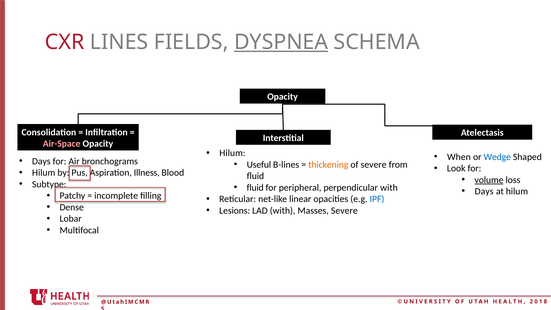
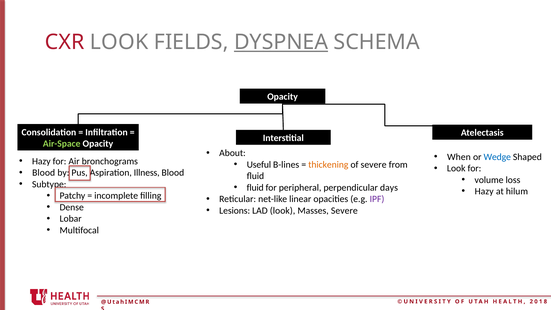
CXR LINES: LINES -> LOOK (119, 42)
Air-Space colour: pink -> light green (62, 144)
Hilum: Hilum -> About (232, 153)
Days: Days -> Hazy (41, 161)
Hilum: Hilum -> Blood (44, 173)
volume underline: present -> none (489, 180)
perpendicular with: with -> days (389, 188)
Days: Days -> Hazy (484, 191)
IPF colour: blue -> purple (377, 199)
LAD with: with -> look (283, 211)
